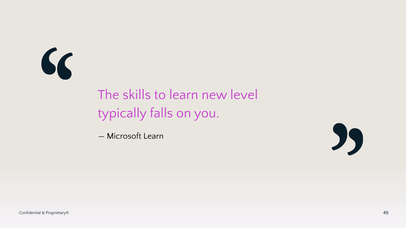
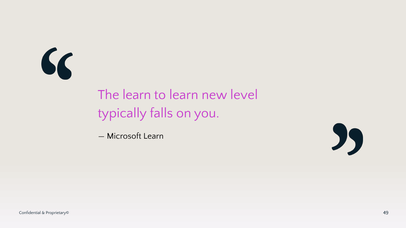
The skills: skills -> learn (137, 95)
